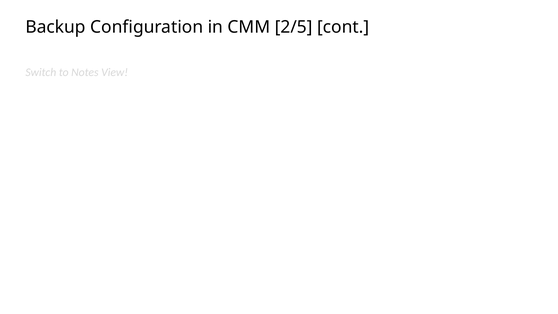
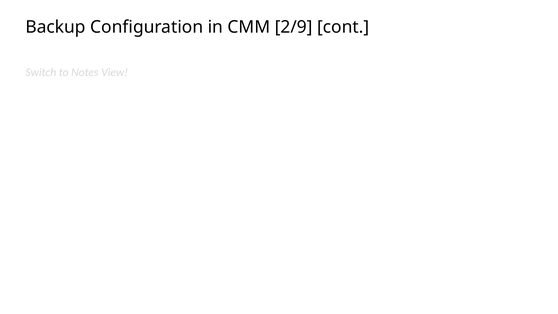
2/5: 2/5 -> 2/9 (294, 27)
